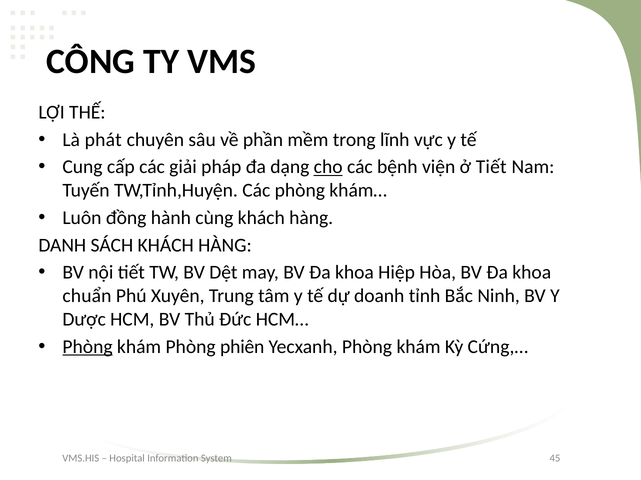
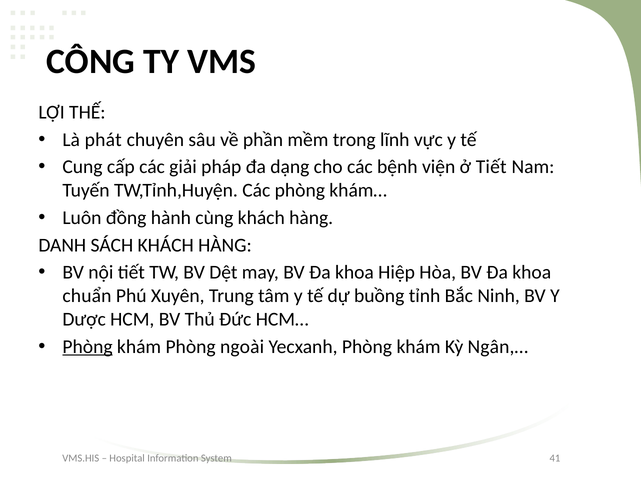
cho underline: present -> none (328, 167)
doanh: doanh -> buồng (379, 296)
phiên: phiên -> ngoài (242, 347)
Cứng,…: Cứng,… -> Ngân,… (498, 347)
45: 45 -> 41 (555, 459)
